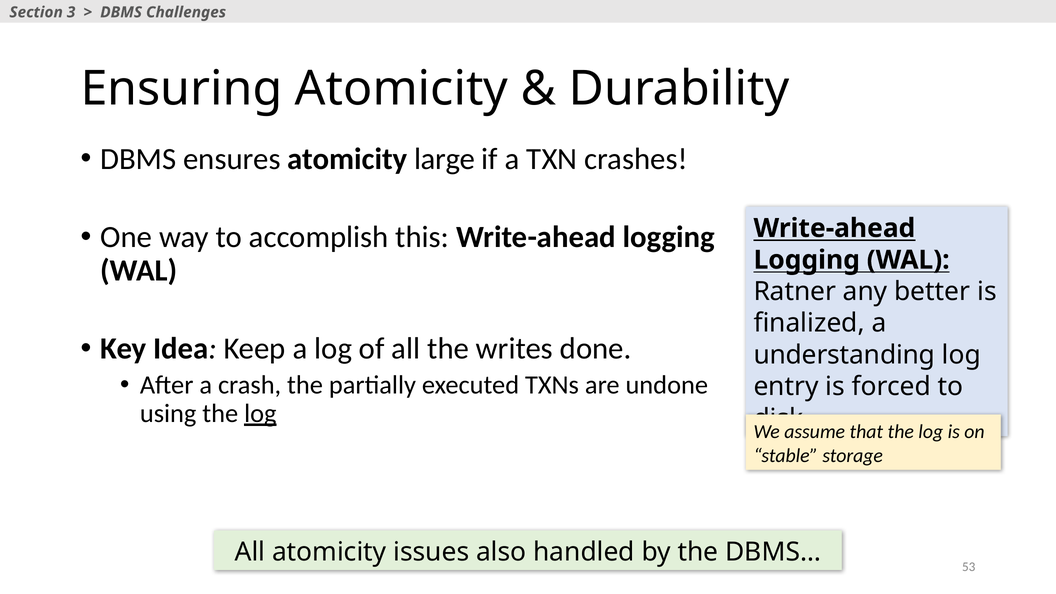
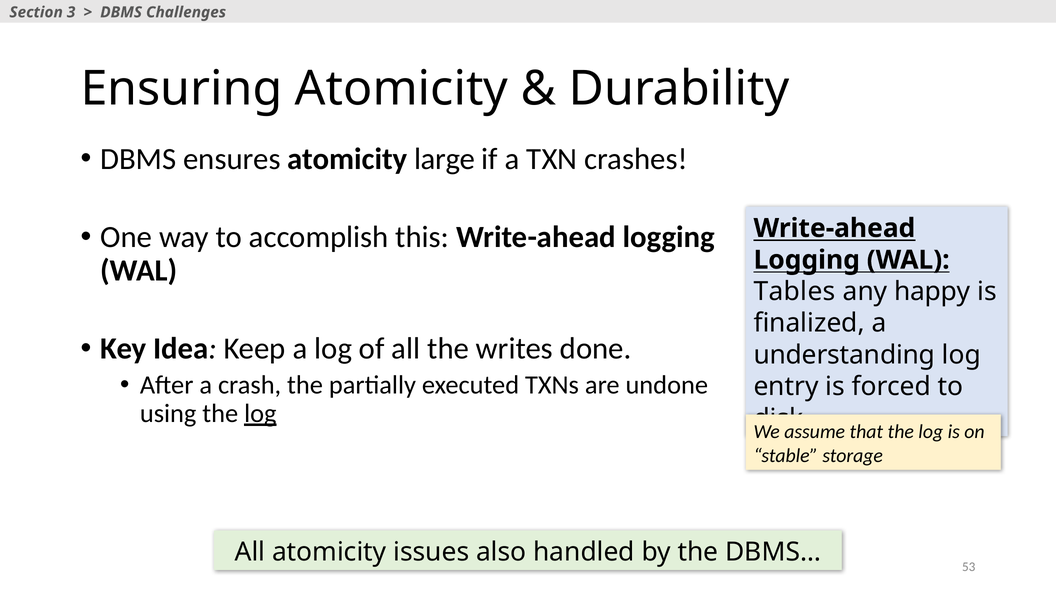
Ratner: Ratner -> Tables (795, 292)
better: better -> happy (932, 292)
